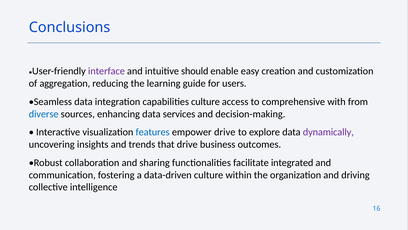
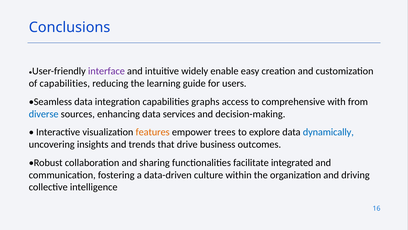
should: should -> widely (195, 71)
of aggregation: aggregation -> capabilities (65, 83)
capabilities culture: culture -> graphs (205, 102)
features colour: blue -> orange (153, 132)
empower drive: drive -> trees (225, 132)
dynamically colour: purple -> blue (328, 132)
